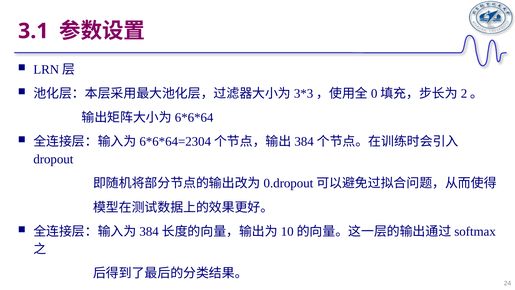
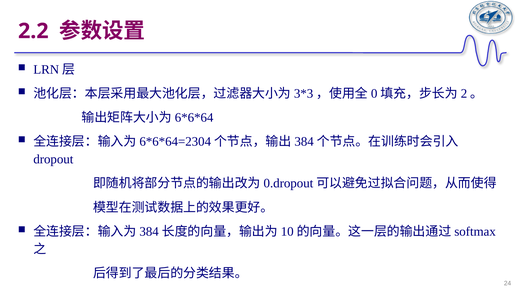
3.1: 3.1 -> 2.2 (33, 31)
